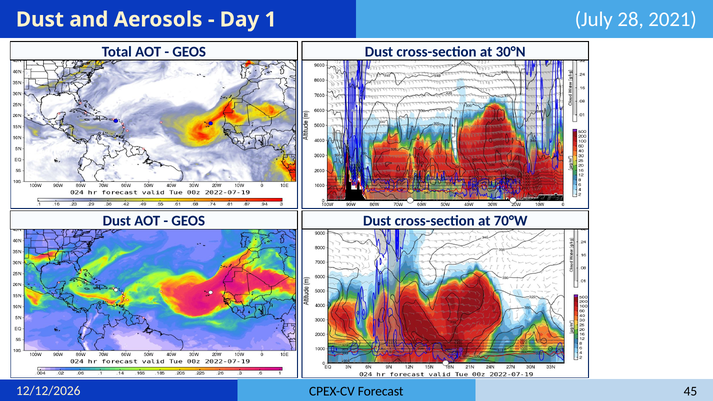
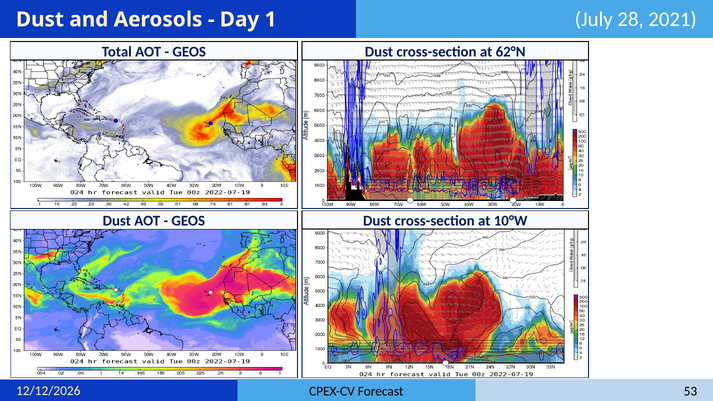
30°N: 30°N -> 62°N (511, 52)
70°W: 70°W -> 10°W (511, 221)
45: 45 -> 53 (690, 391)
